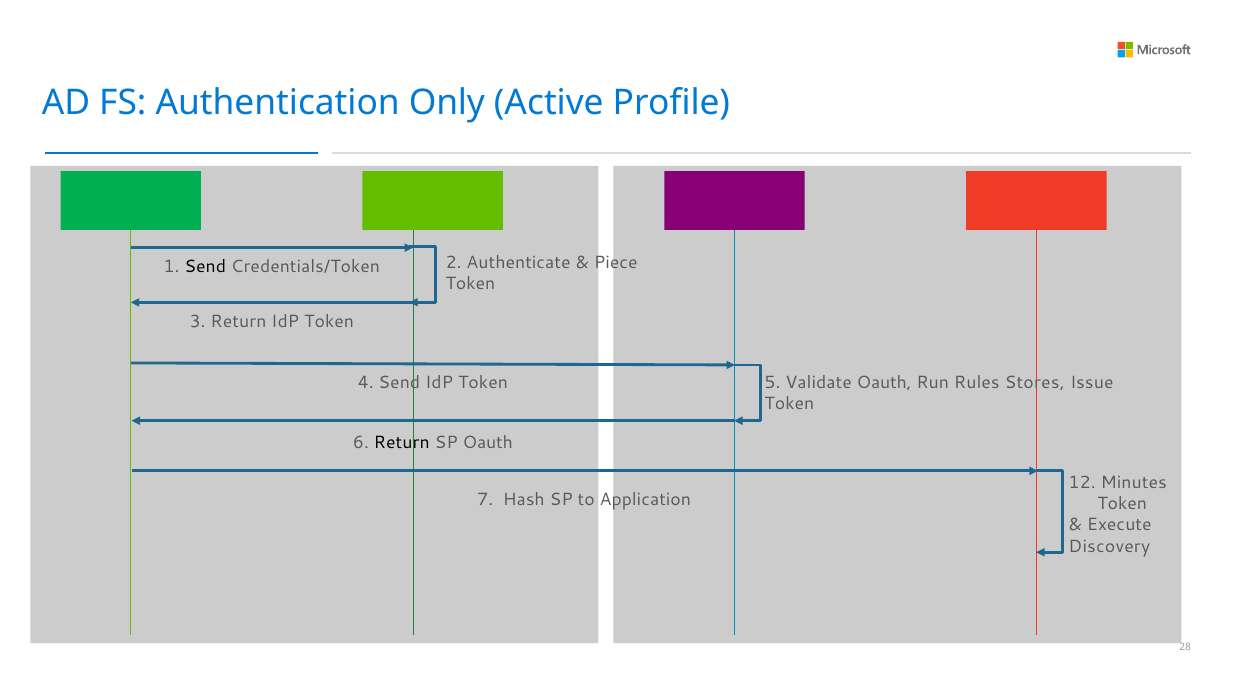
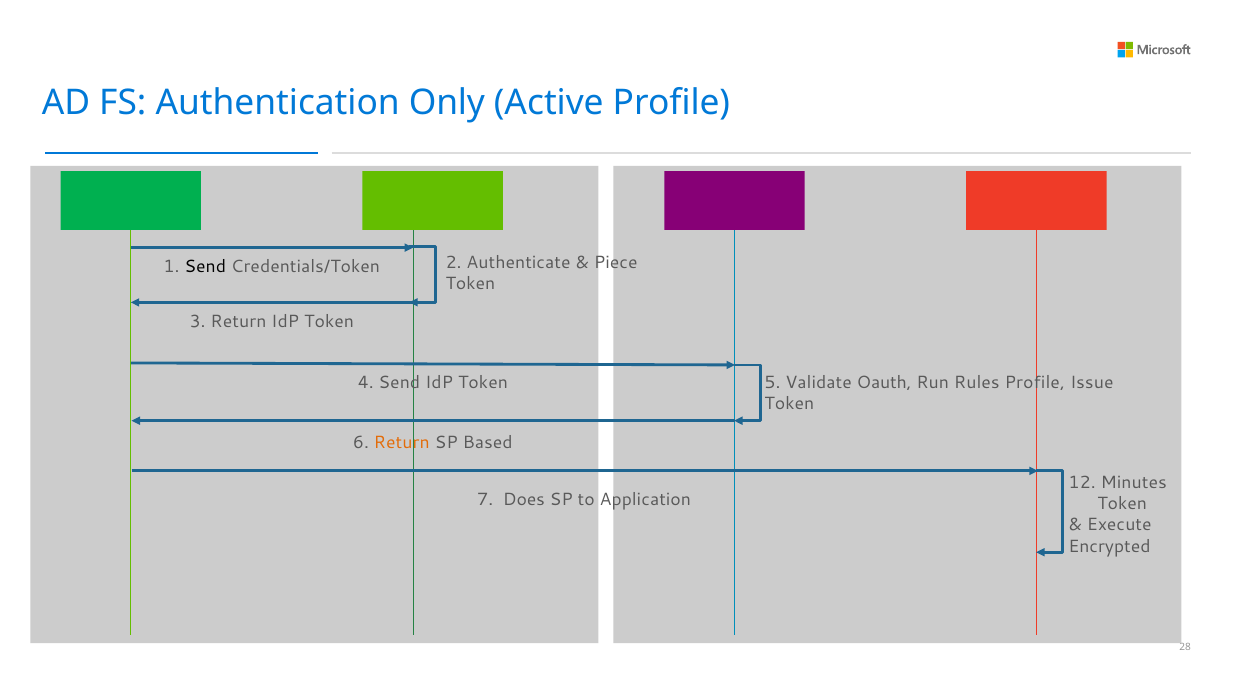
Rules Stores: Stores -> Profile (1035, 382)
Return colour: black -> orange (402, 443)
SP Oauth: Oauth -> Based (488, 443)
Hash: Hash -> Does (524, 500)
Discovery: Discovery -> Encrypted (1109, 546)
